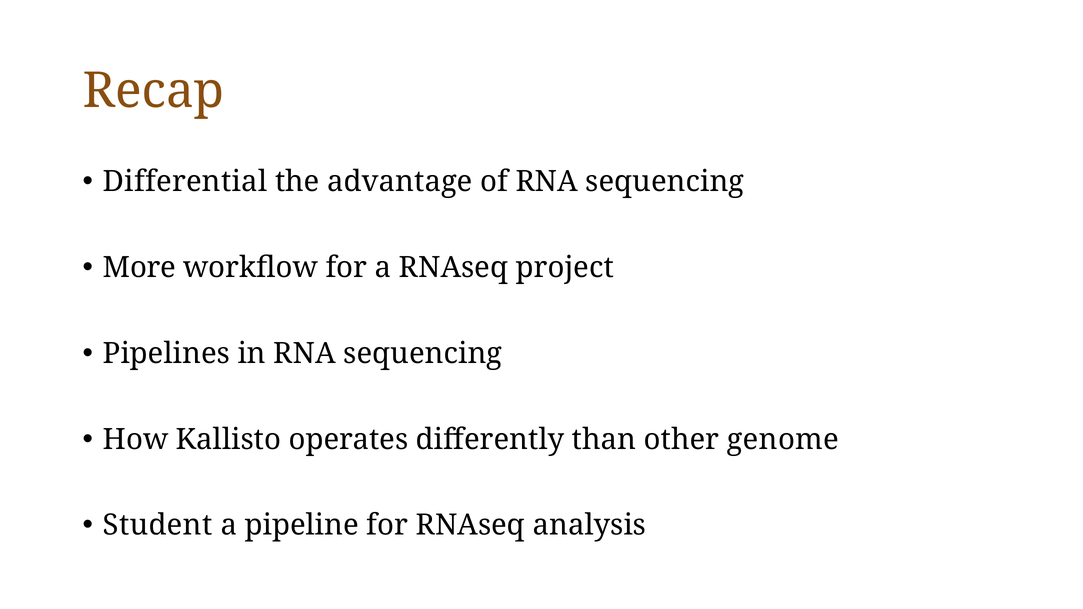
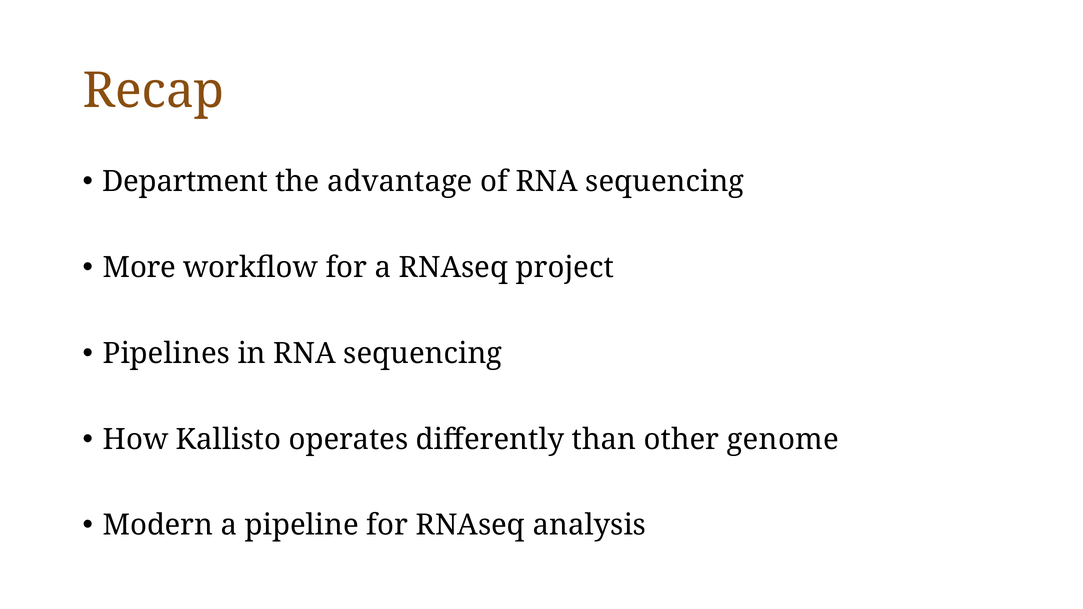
Differential: Differential -> Department (185, 182)
Student: Student -> Modern (158, 525)
